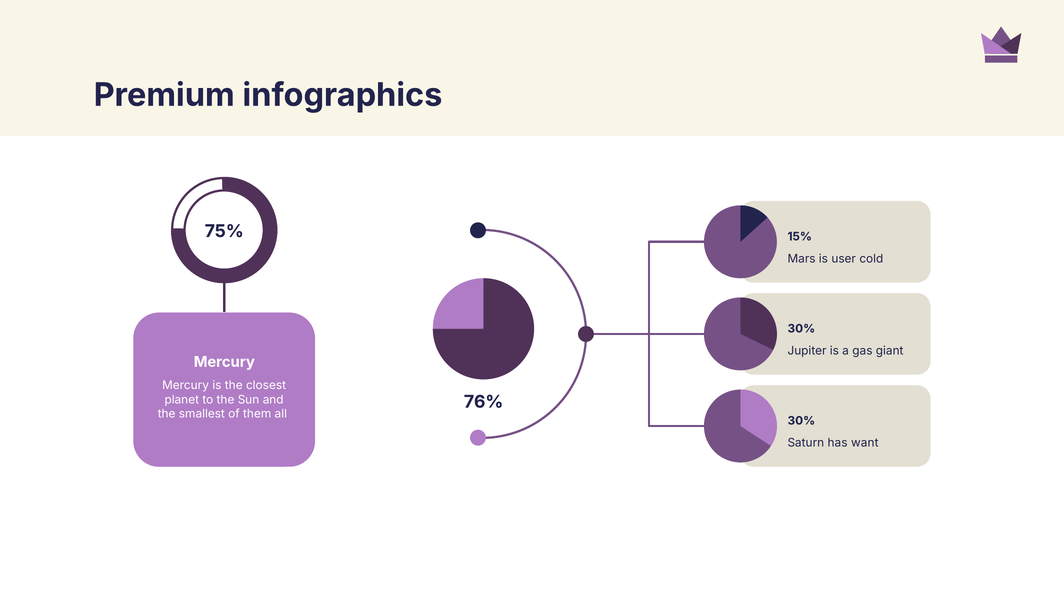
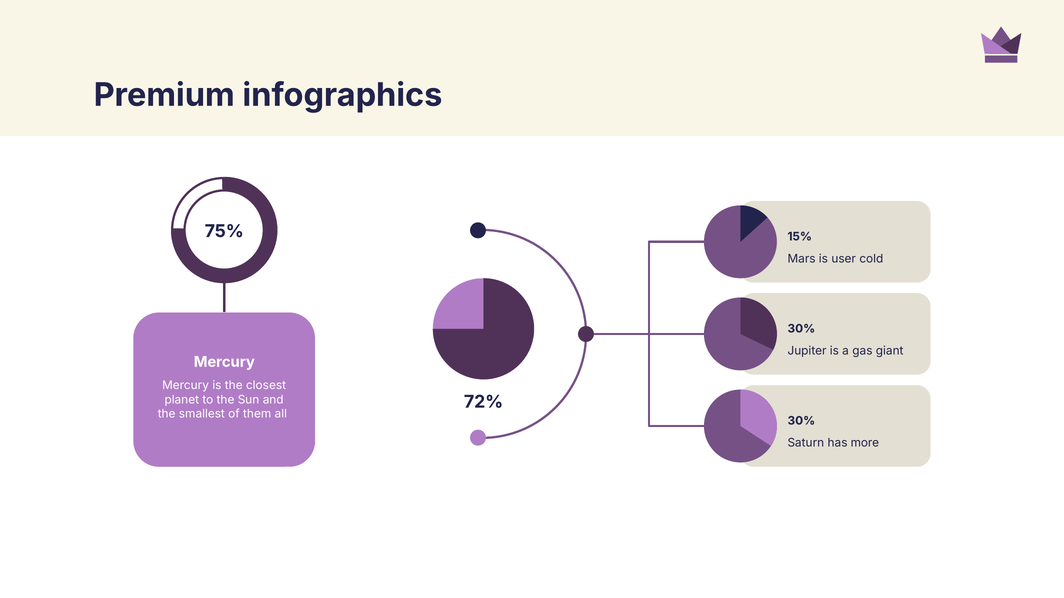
76%: 76% -> 72% (484, 402)
want: want -> more (865, 443)
